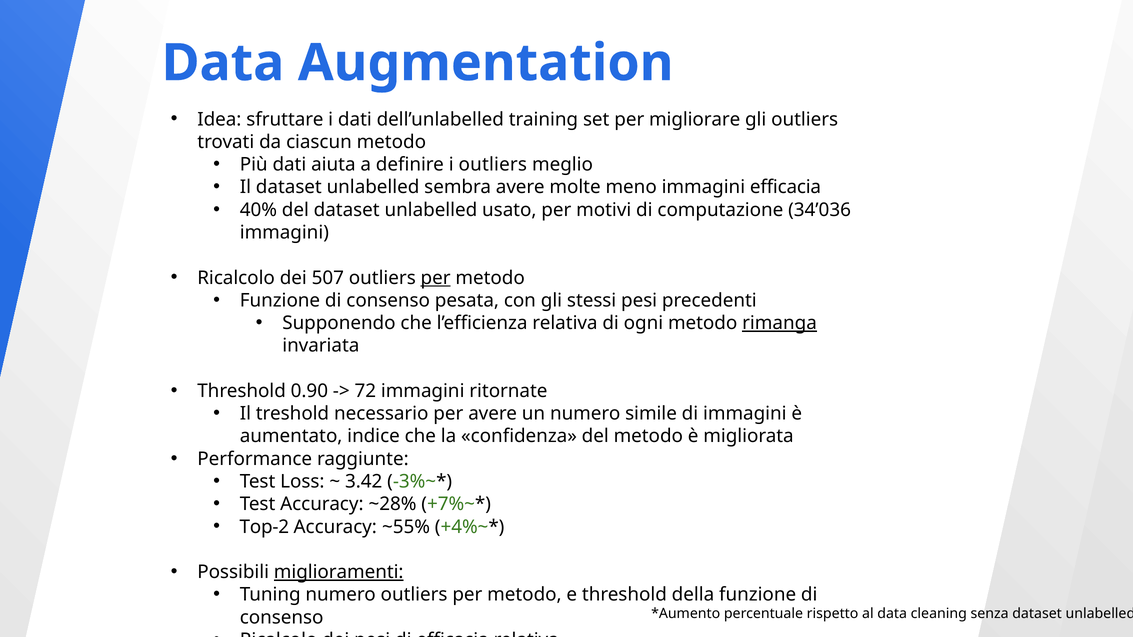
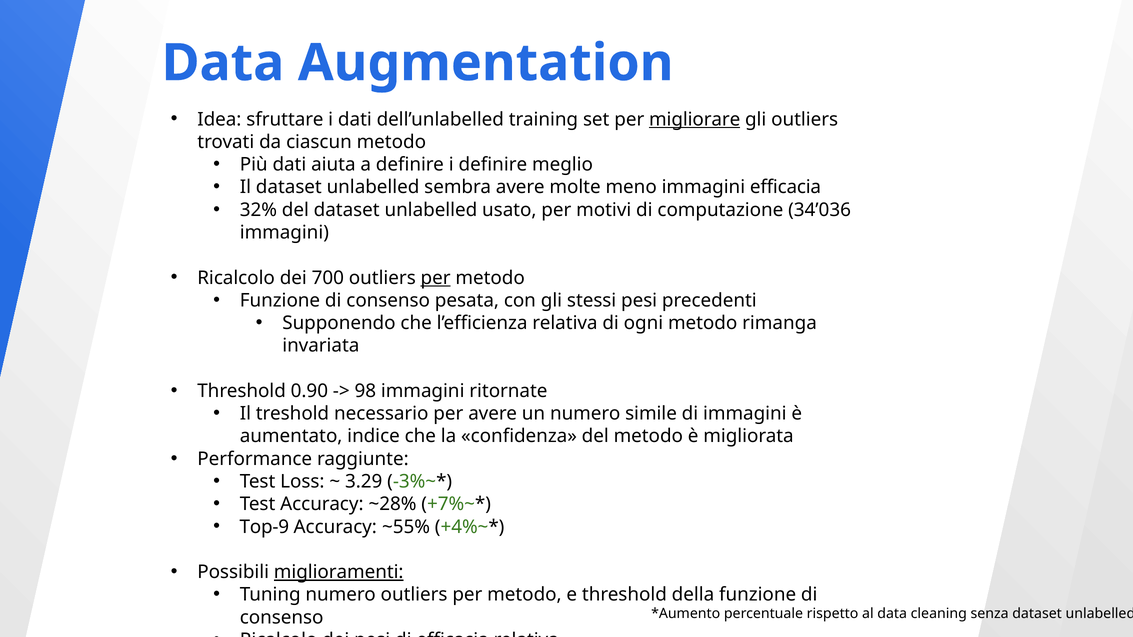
migliorare underline: none -> present (695, 119)
i outliers: outliers -> definire (493, 165)
40%: 40% -> 32% (258, 210)
507: 507 -> 700 (328, 278)
rimanga underline: present -> none (780, 323)
72: 72 -> 98 (365, 391)
3.42: 3.42 -> 3.29 (364, 482)
Top-2: Top-2 -> Top-9 (264, 527)
